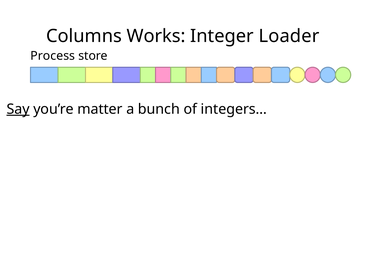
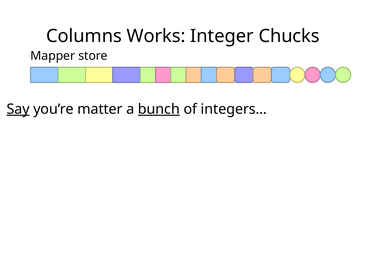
Loader: Loader -> Chucks (289, 36)
Process: Process -> Mapper (53, 56)
bunch underline: none -> present (159, 109)
